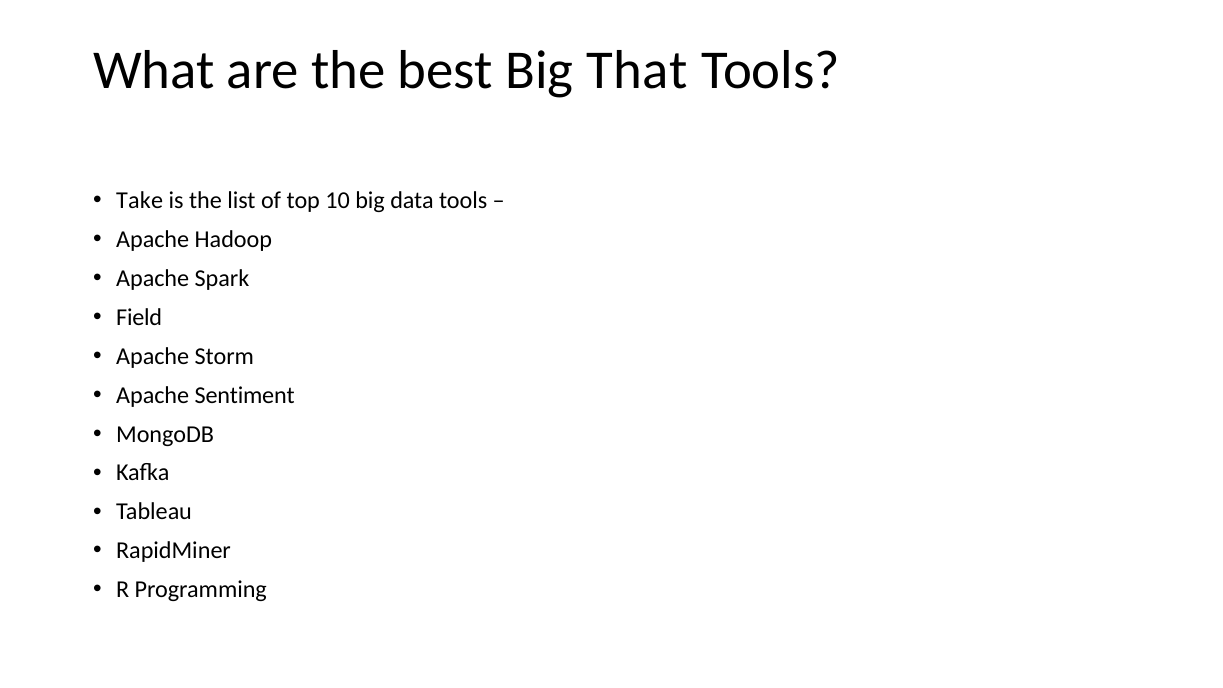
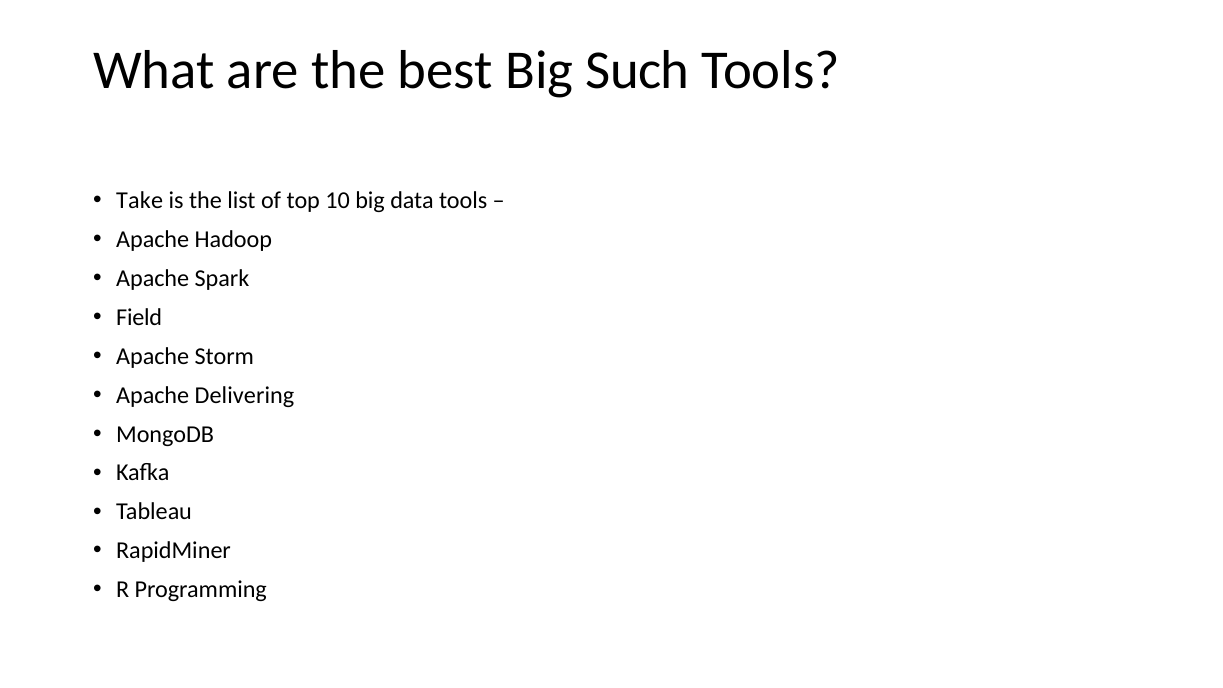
That: That -> Such (638, 70)
Sentiment: Sentiment -> Delivering (245, 395)
